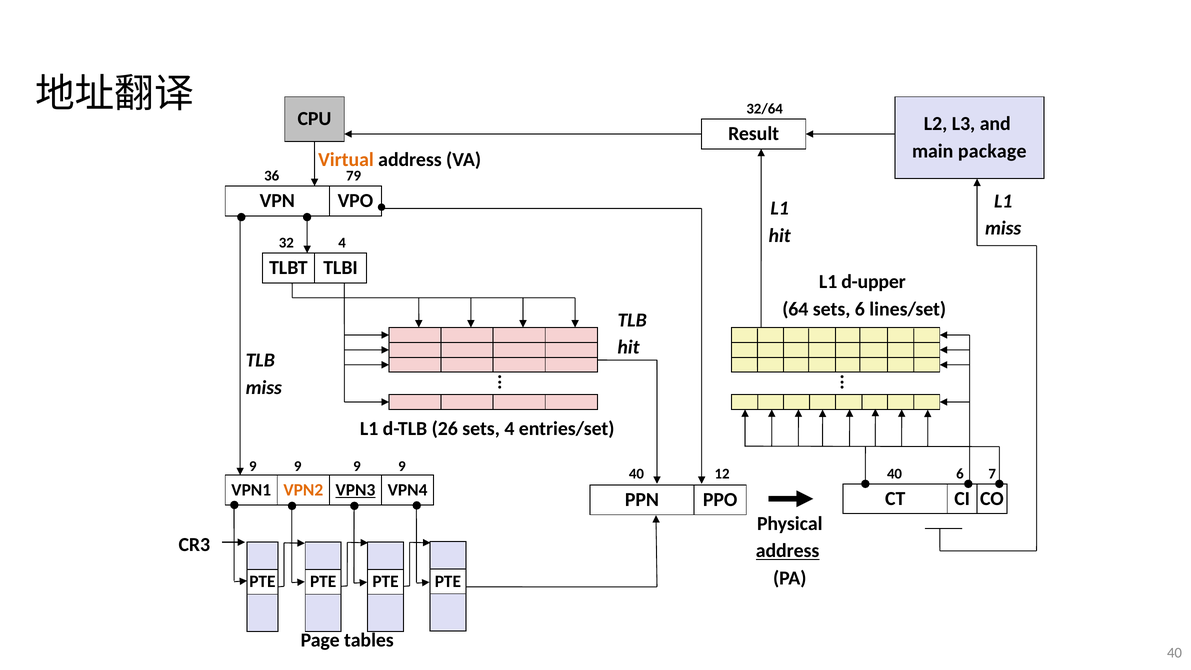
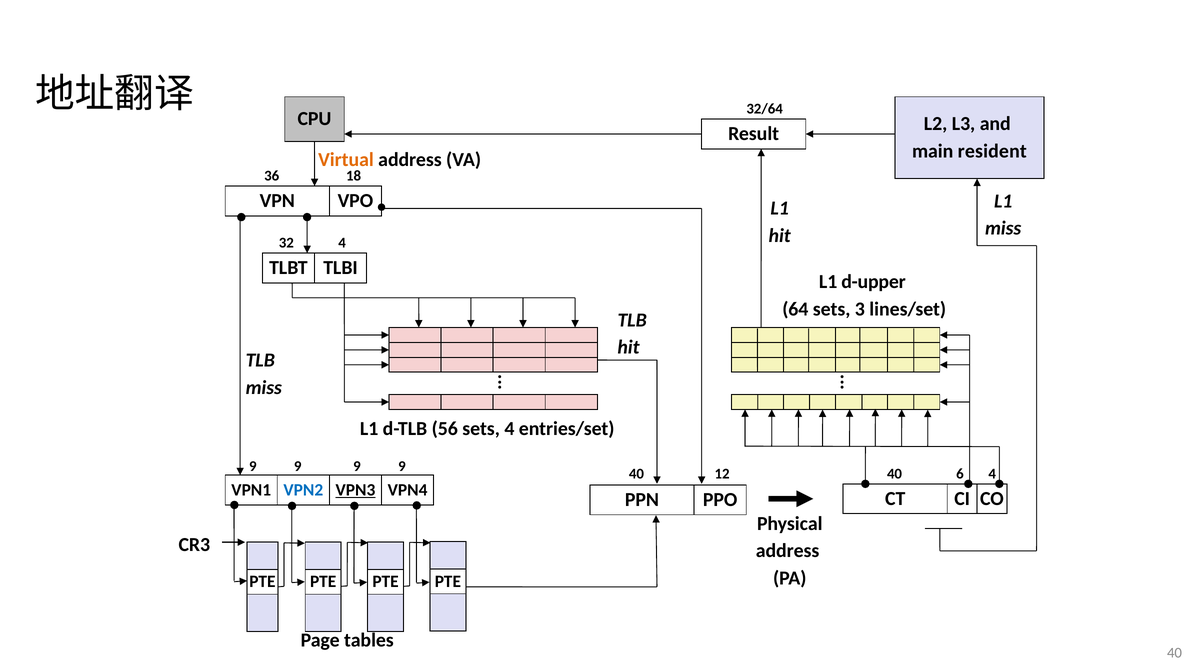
package: package -> resident (992, 151)
79: 79 -> 18 (354, 176)
sets 6: 6 -> 3 (860, 309)
26: 26 -> 56 (445, 429)
40 7: 7 -> 4 (992, 474)
VPN2 colour: orange -> blue (303, 490)
address underline: present -> none (788, 551)
